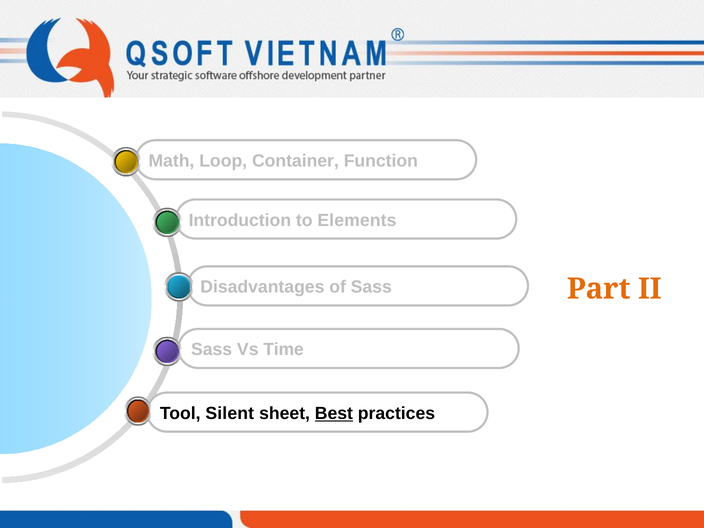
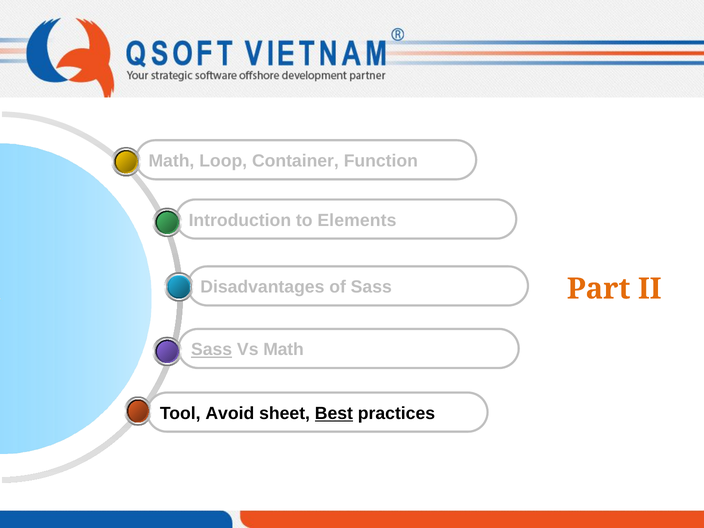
Sass underline: none -> present (212, 350)
Vs Time: Time -> Math (284, 350)
Silent: Silent -> Avoid (230, 413)
